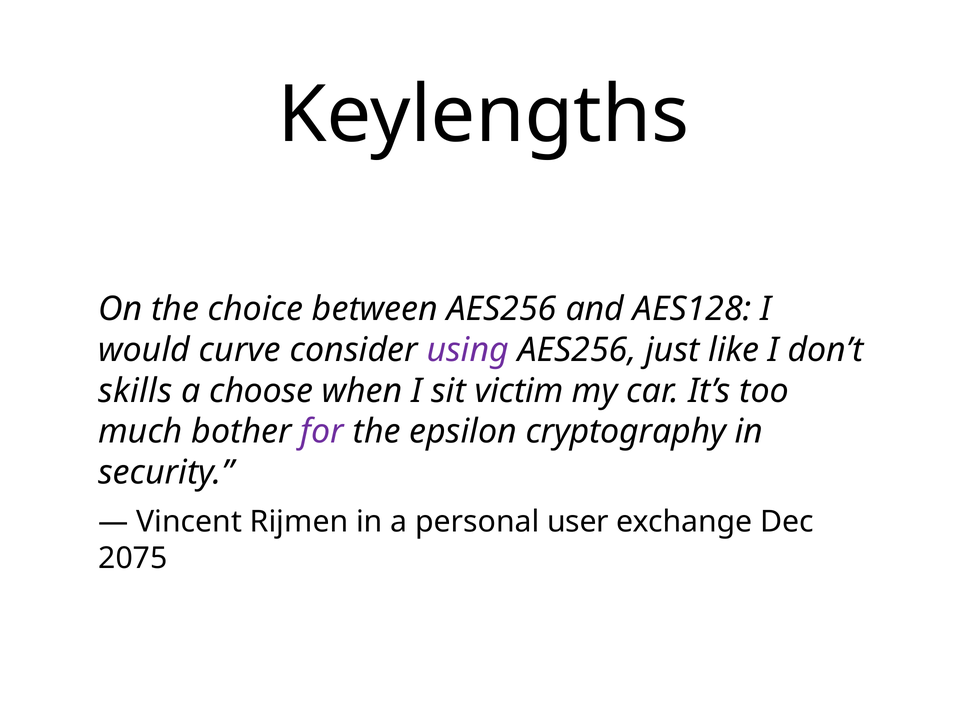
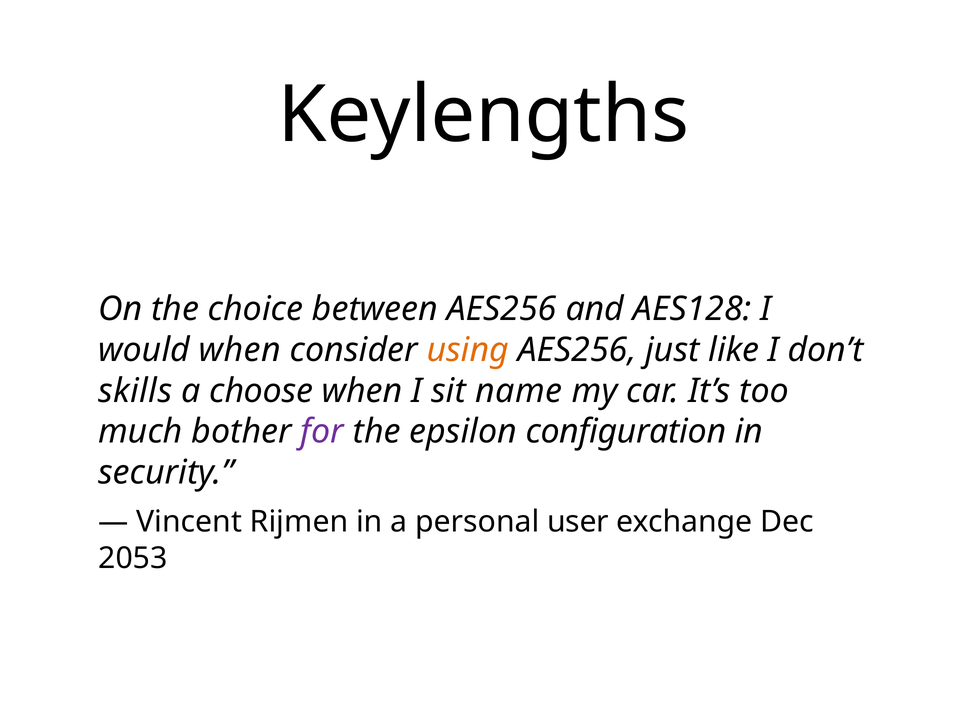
would curve: curve -> when (240, 350)
using colour: purple -> orange (468, 350)
victim: victim -> name (519, 391)
cryptography: cryptography -> configuration (626, 432)
2075: 2075 -> 2053 (133, 558)
